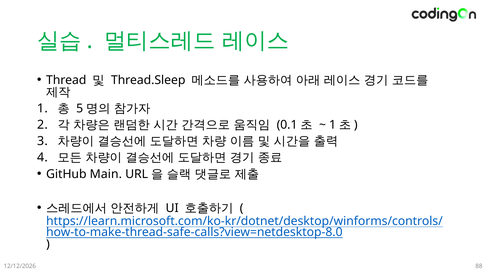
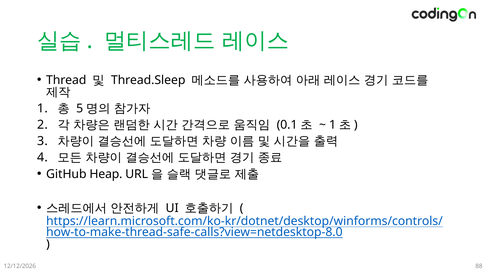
Main: Main -> Heap (106, 174)
